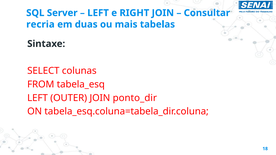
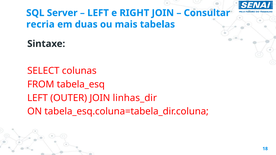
ponto_dir: ponto_dir -> linhas_dir (135, 98)
